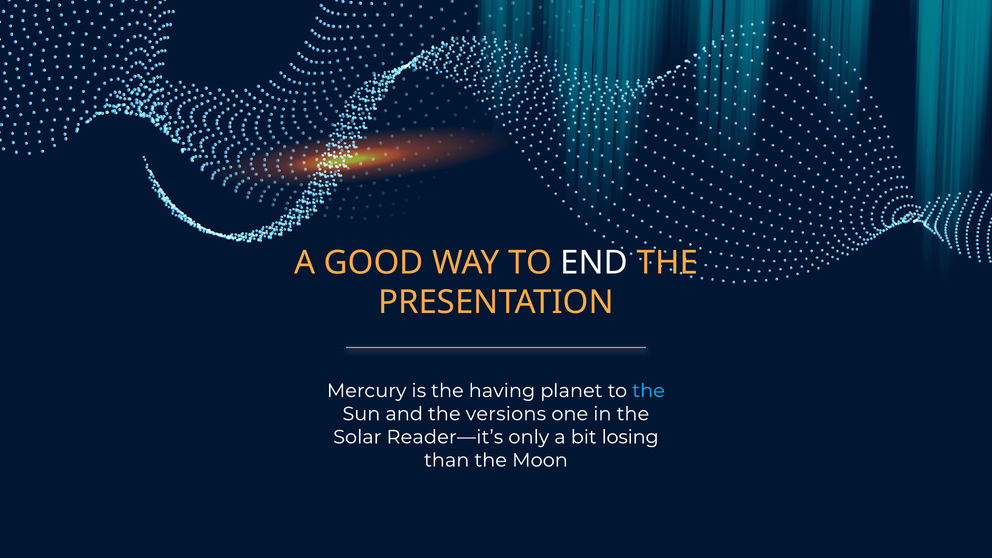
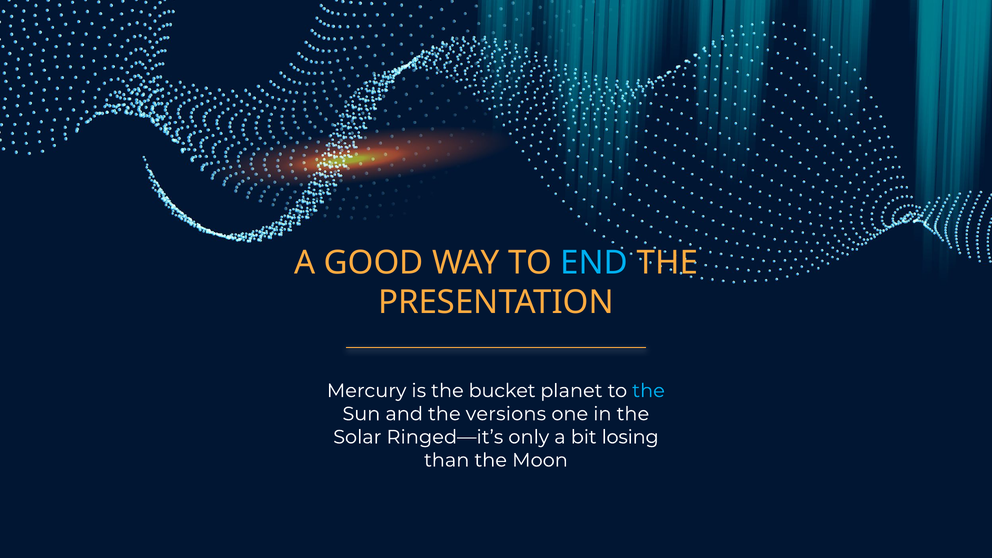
END colour: white -> light blue (594, 263)
having: having -> bucket (502, 391)
Reader—it’s: Reader—it’s -> Ringed—it’s (445, 437)
